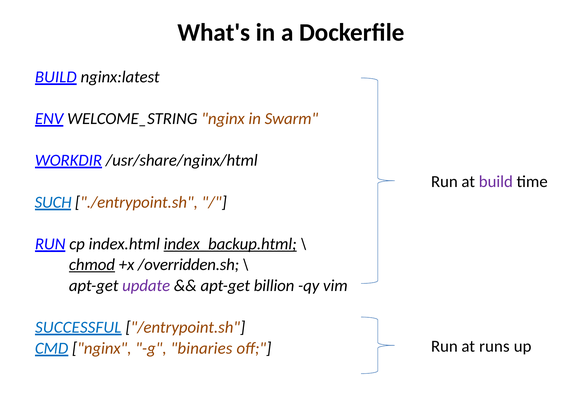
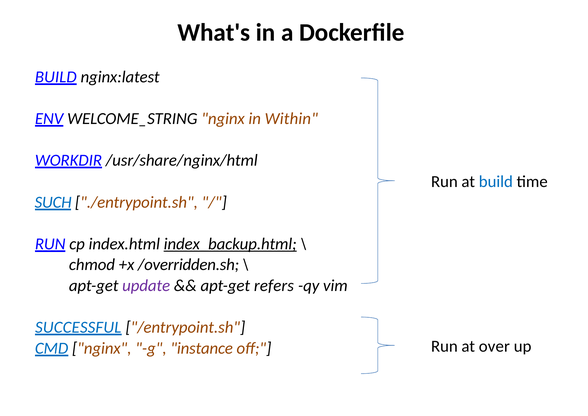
Swarm: Swarm -> Within (291, 118)
build colour: purple -> blue (496, 182)
chmod underline: present -> none (92, 264)
billion: billion -> refers (274, 285)
runs: runs -> over (494, 346)
binaries: binaries -> instance (202, 348)
